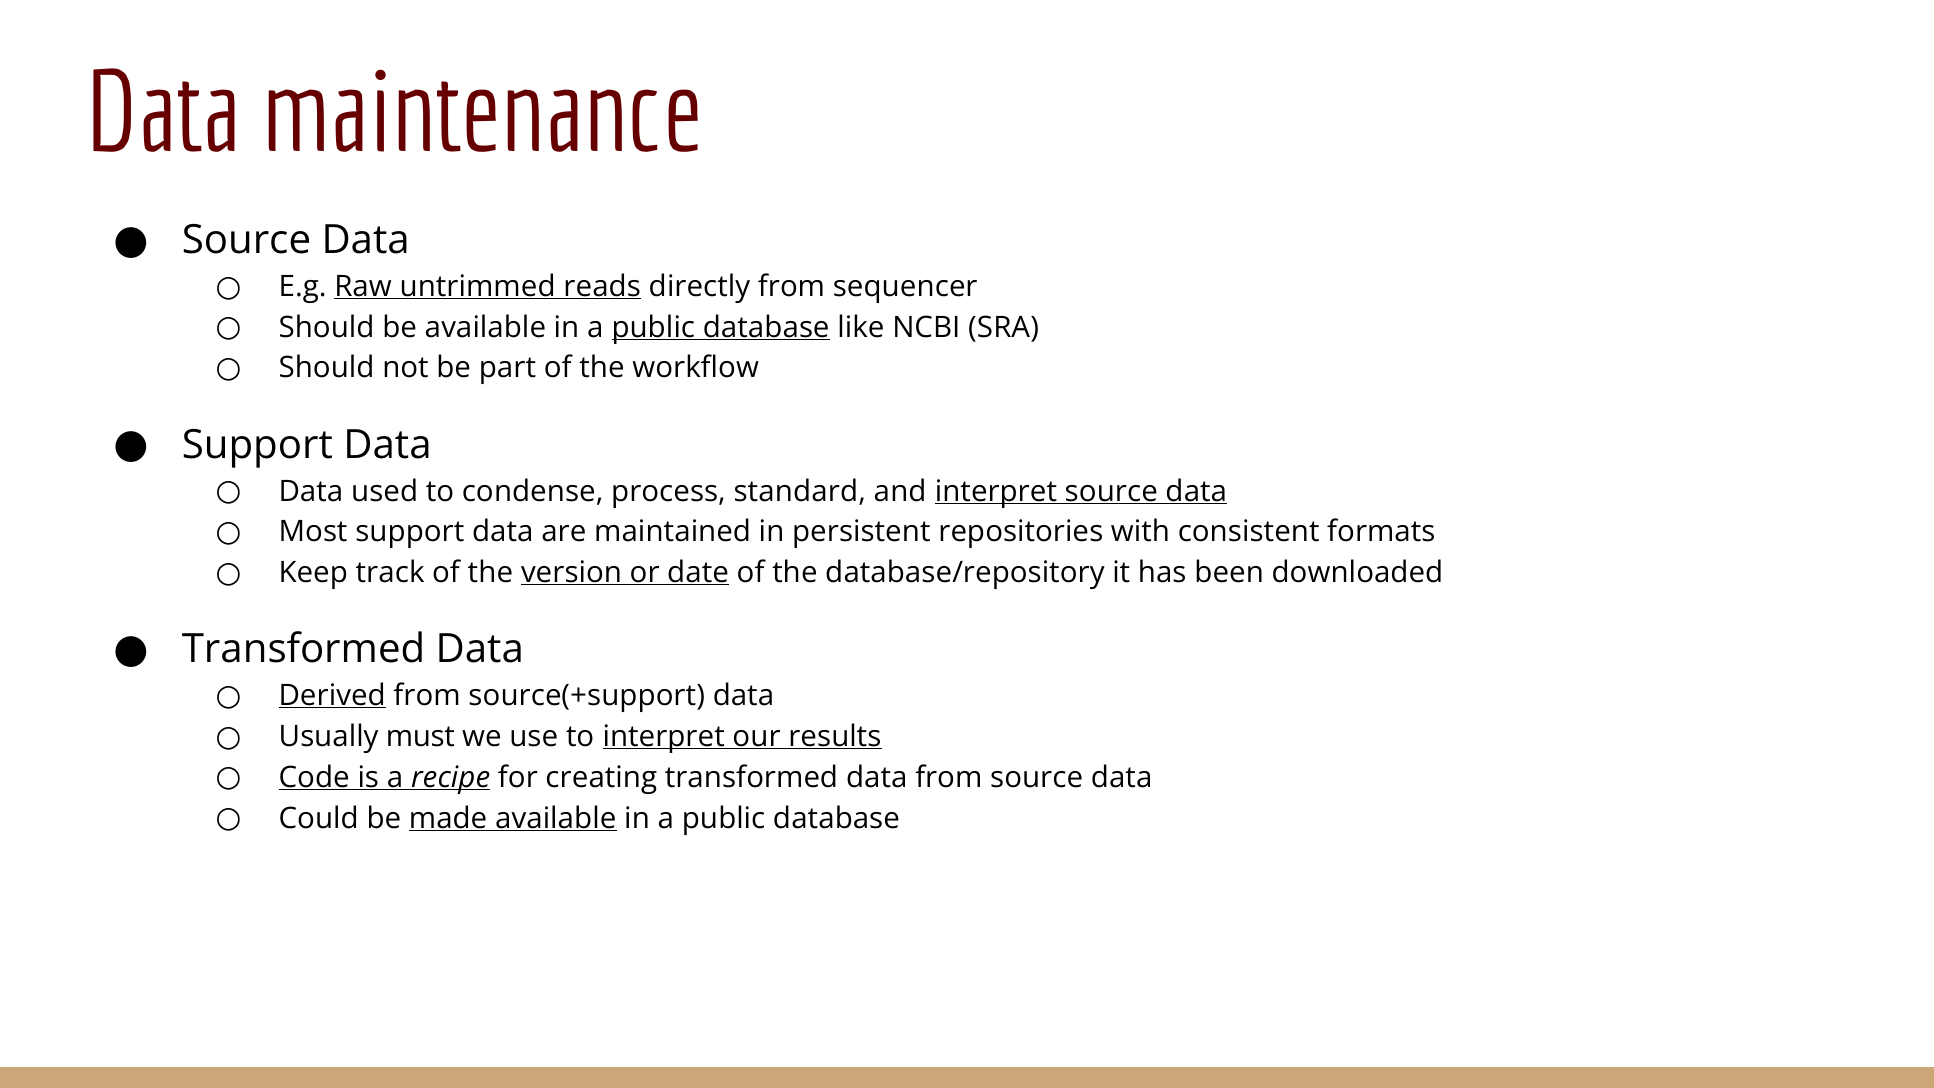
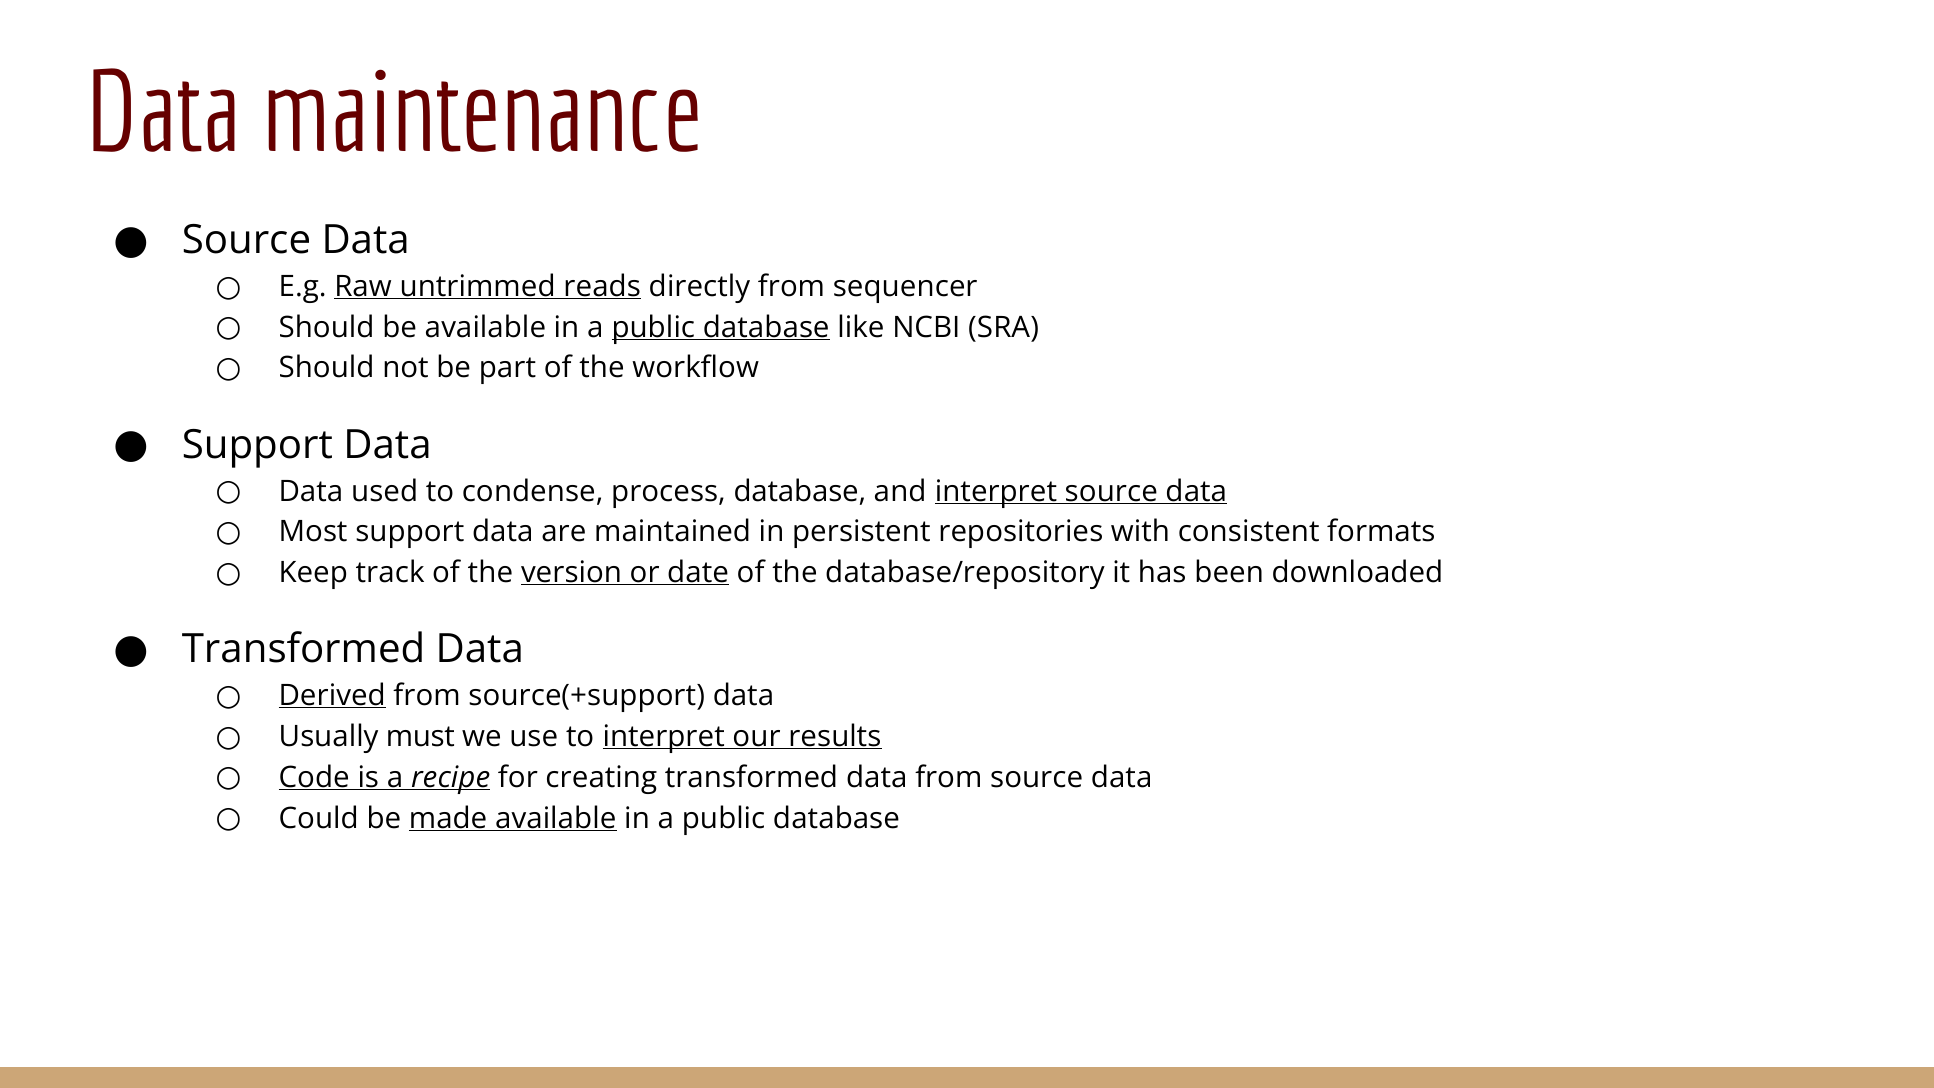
process standard: standard -> database (800, 491)
